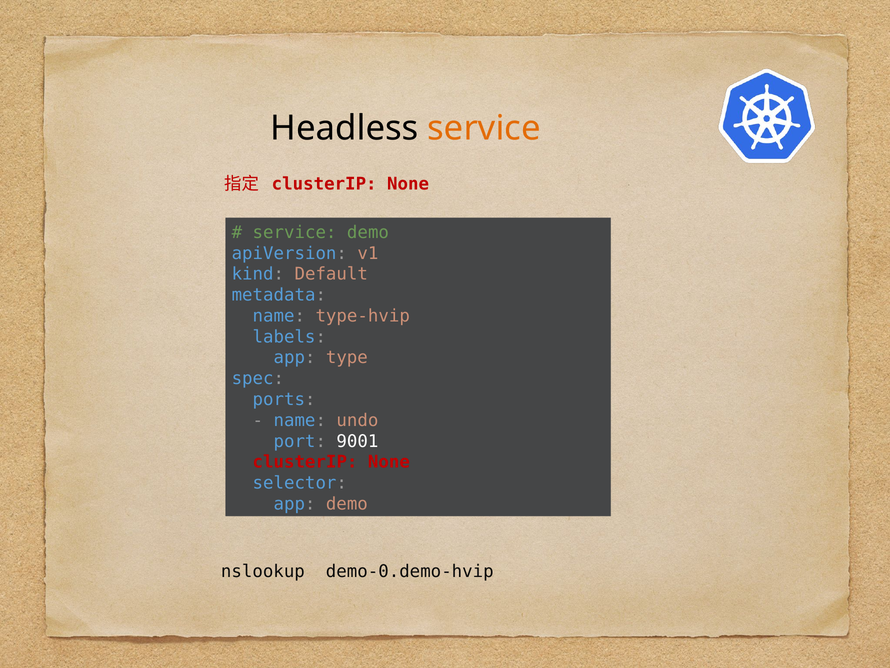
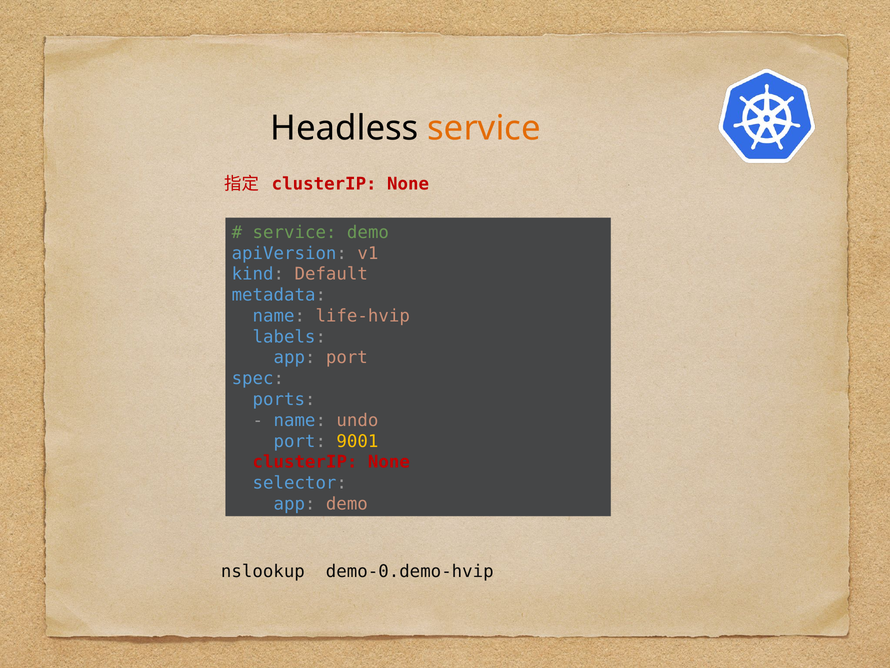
type-hvip: type-hvip -> life-hvip (363, 316)
app type: type -> port (347, 357)
9001 colour: white -> yellow (357, 441)
